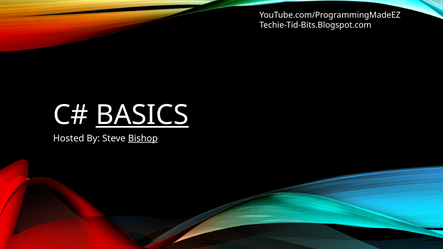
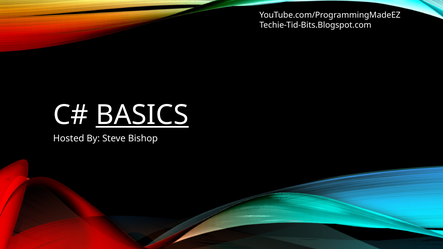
Bishop underline: present -> none (143, 139)
